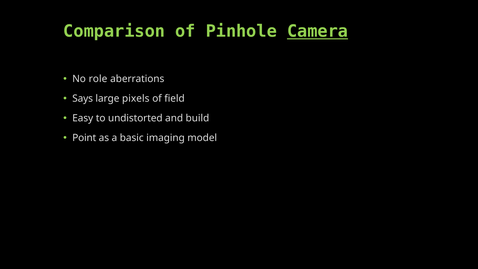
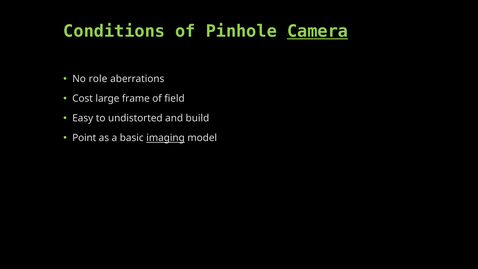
Comparison: Comparison -> Conditions (114, 31)
Says: Says -> Cost (83, 99)
pixels: pixels -> frame (136, 99)
imaging underline: none -> present (166, 138)
